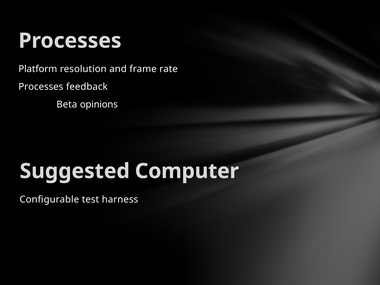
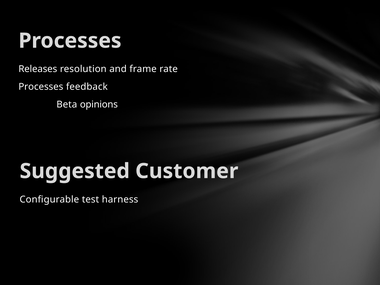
Platform: Platform -> Releases (38, 69)
Computer: Computer -> Customer (187, 171)
